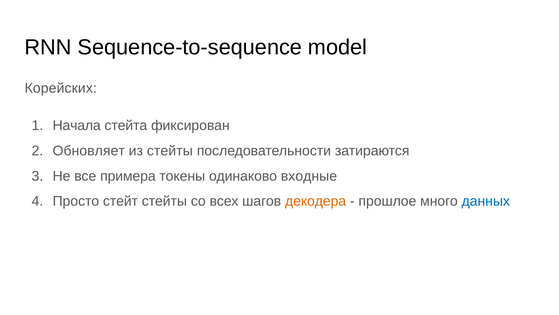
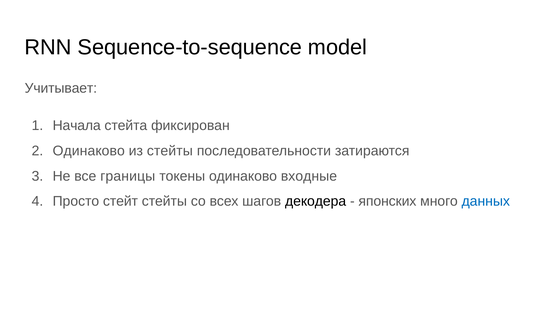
Корейских: Корейских -> Учитывает (61, 88)
Обновляет: Обновляет -> Одинаково (89, 151)
примера: примера -> границы (128, 176)
декодера colour: orange -> black (316, 201)
прошлое: прошлое -> японских (387, 201)
